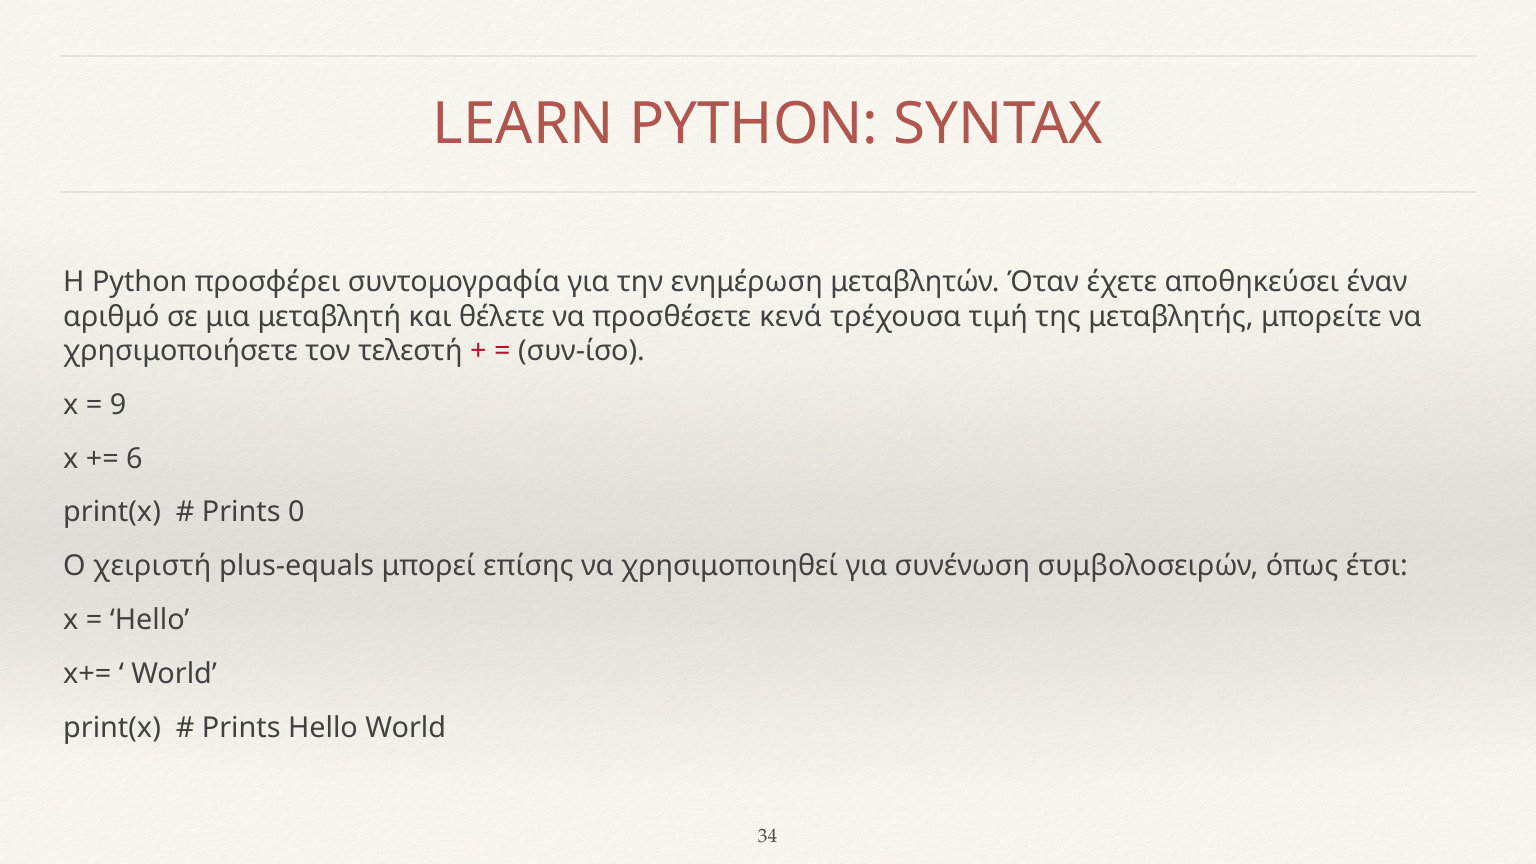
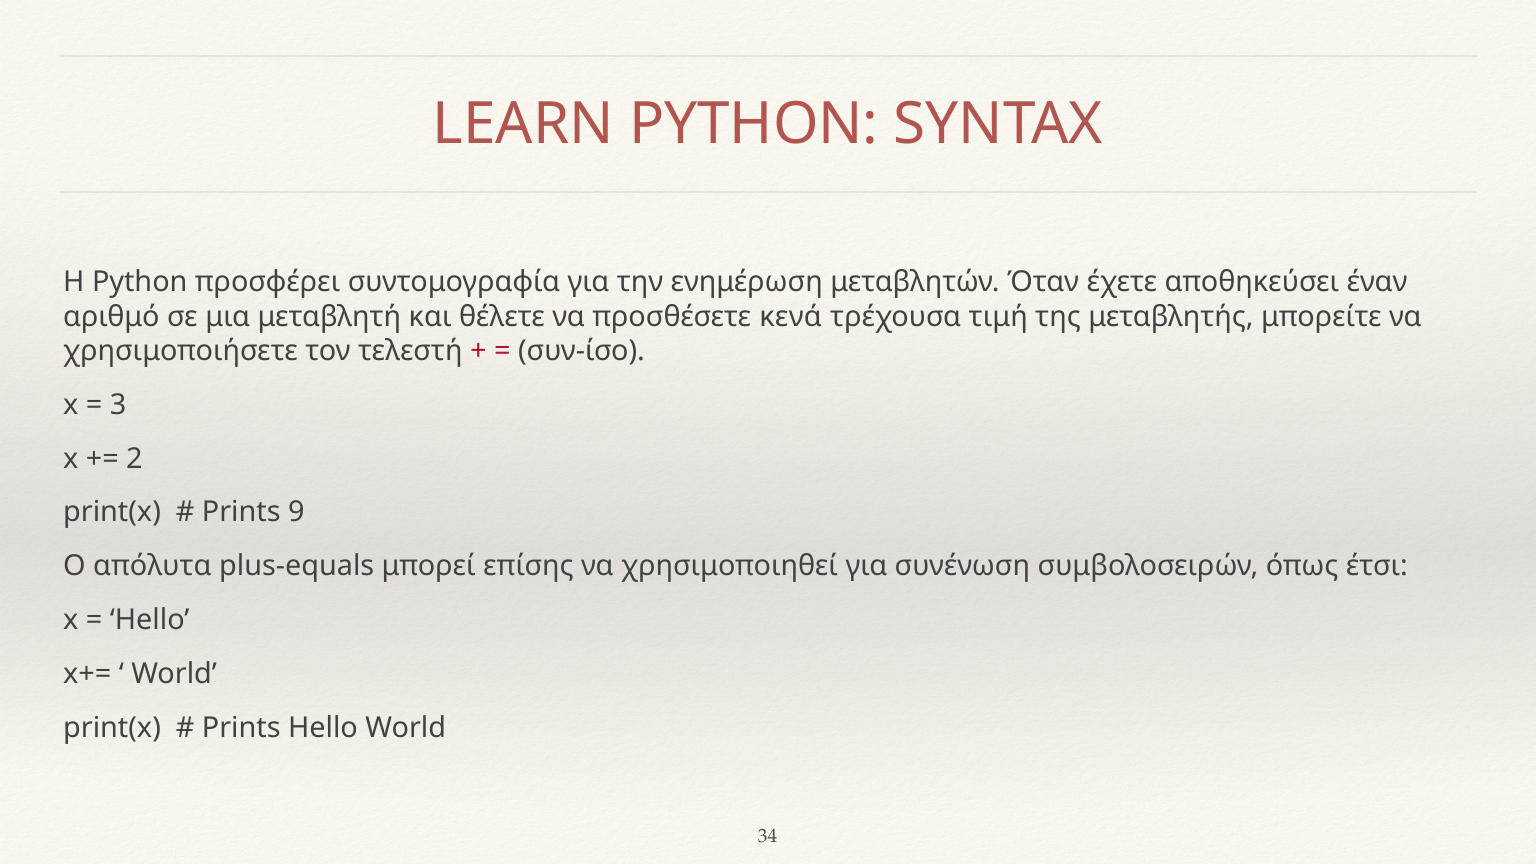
9: 9 -> 3 (118, 405)
6: 6 -> 2 (134, 459)
0: 0 -> 9 (296, 512)
χειριστή: χειριστή -> απόλυτα (152, 566)
